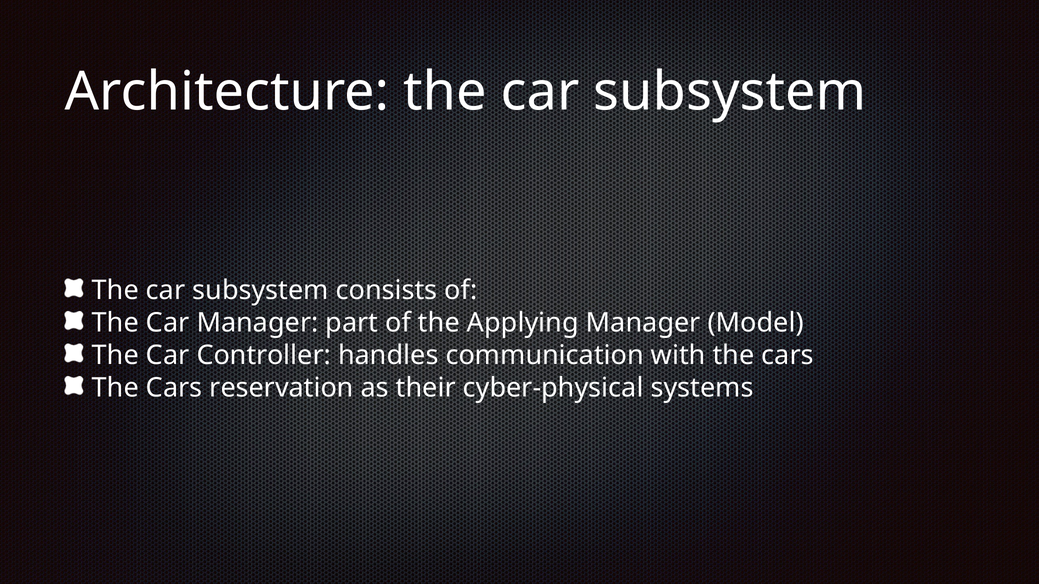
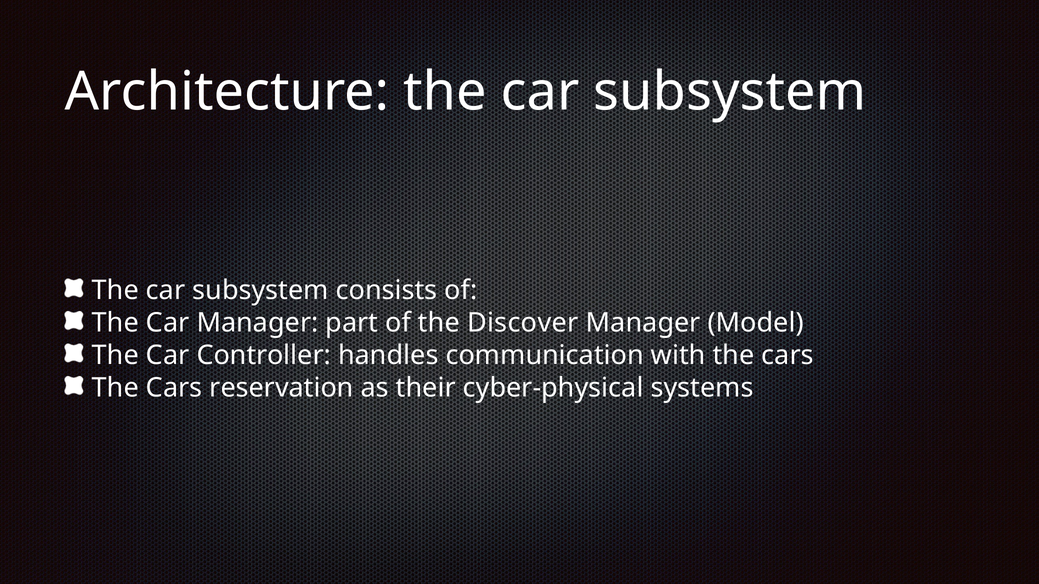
Applying: Applying -> Discover (523, 323)
